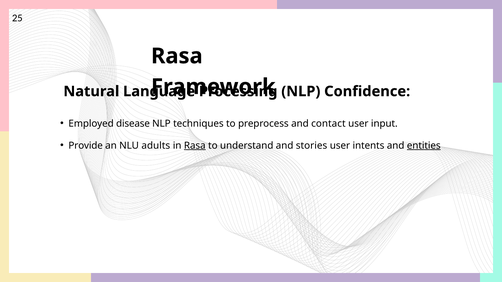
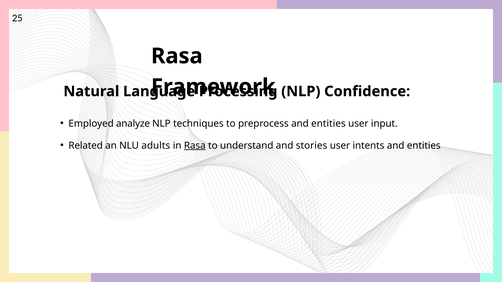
disease: disease -> analyze (133, 124)
preprocess and contact: contact -> entities (328, 124)
Provide: Provide -> Related (86, 146)
entities underline: present -> none (424, 146)
